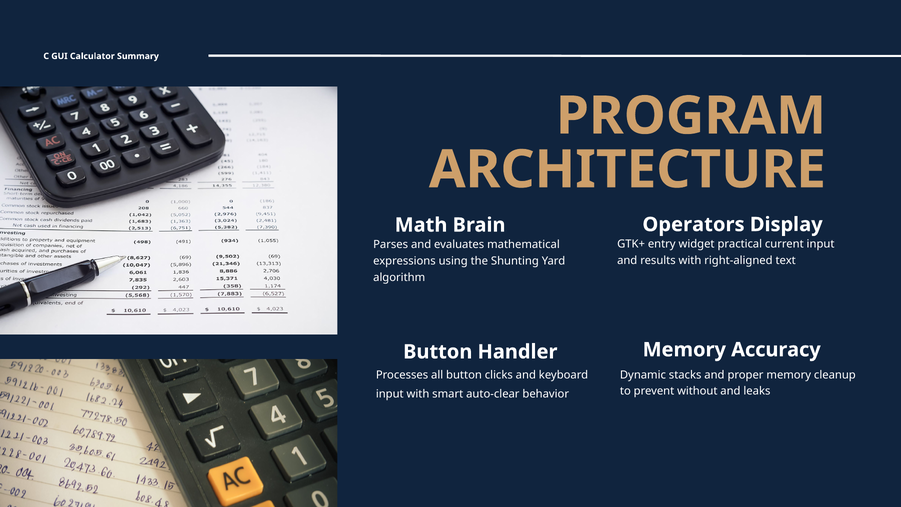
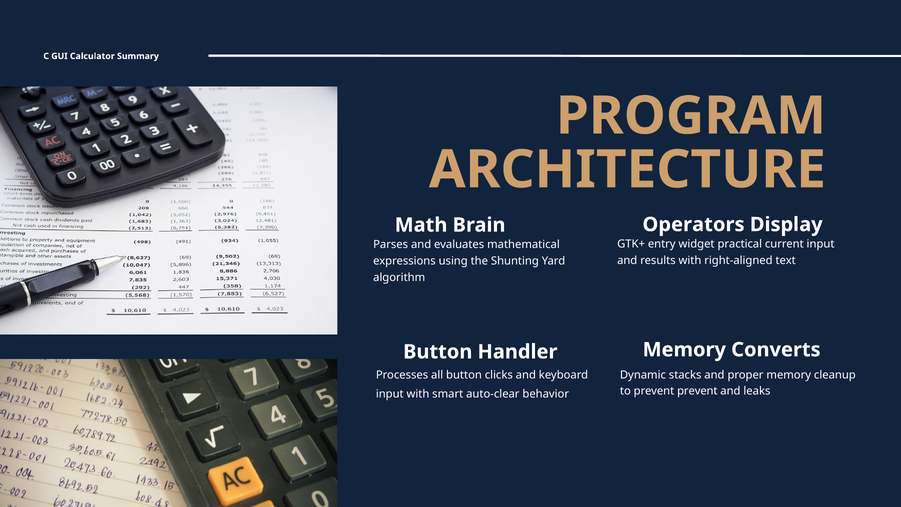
Accuracy: Accuracy -> Converts (776, 350)
prevent without: without -> prevent (697, 391)
